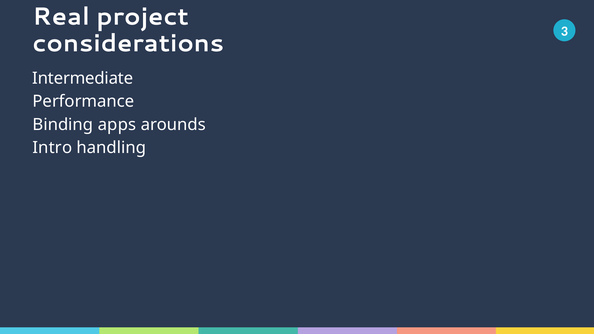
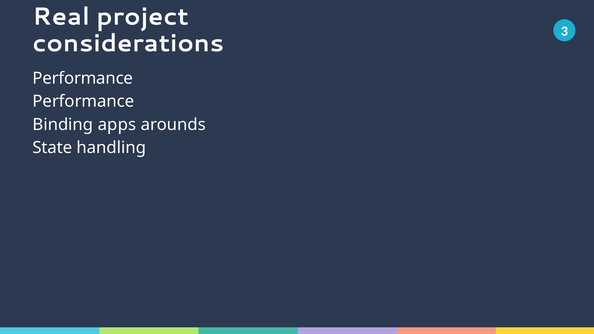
Intermediate: Intermediate -> Performance (83, 78)
Intro: Intro -> State (52, 148)
